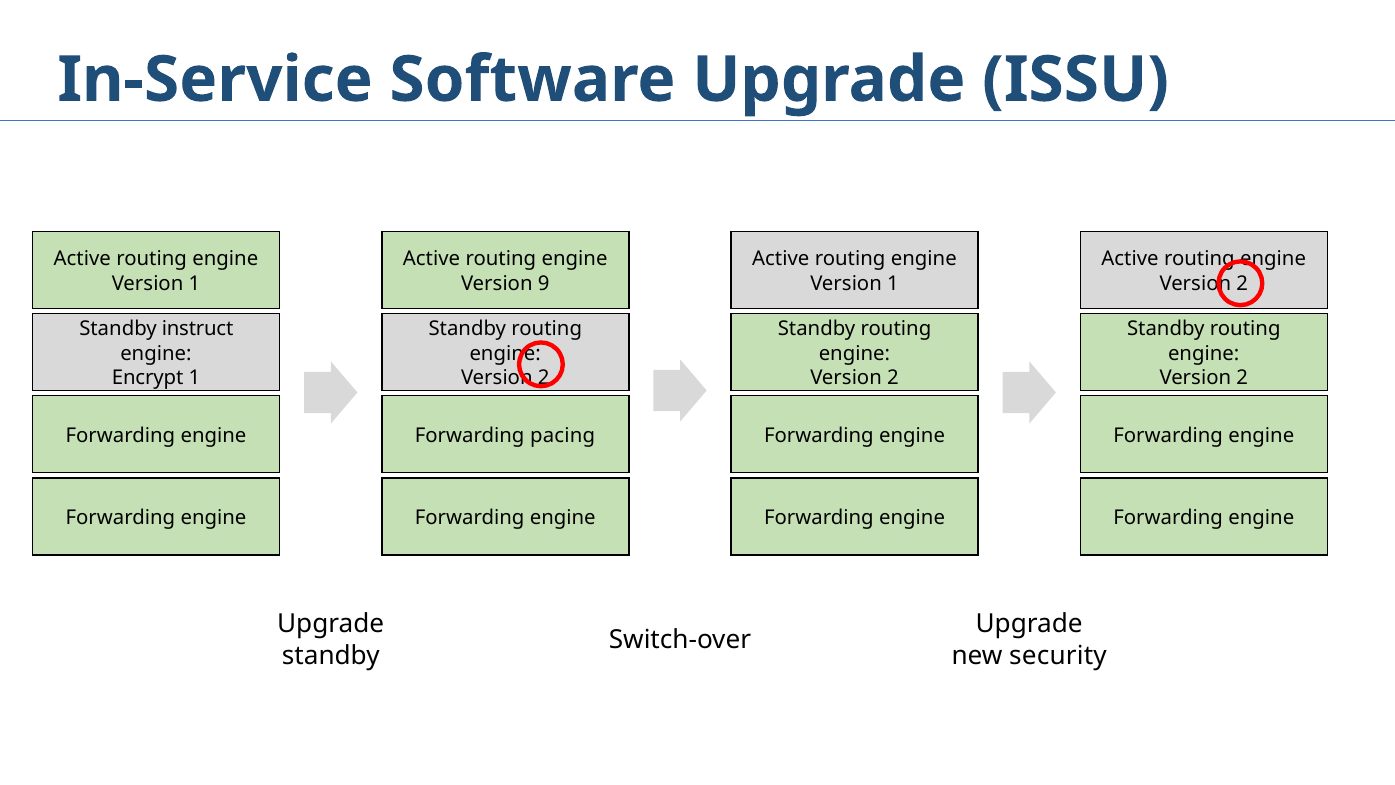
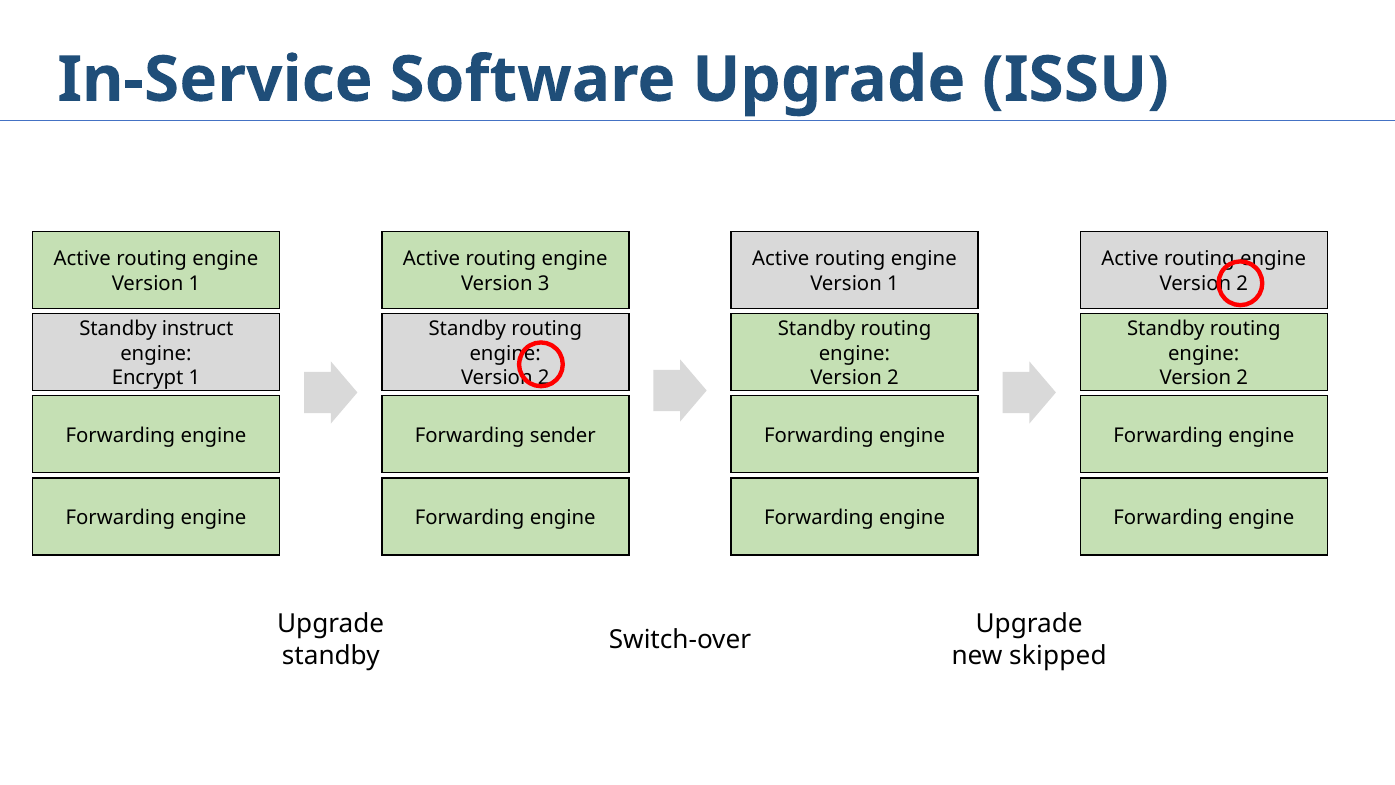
9: 9 -> 3 (544, 283)
pacing: pacing -> sender (563, 435)
security: security -> skipped (1058, 655)
